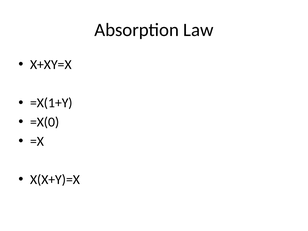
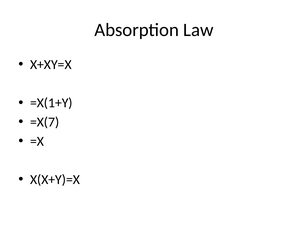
=X(0: =X(0 -> =X(7 (45, 122)
